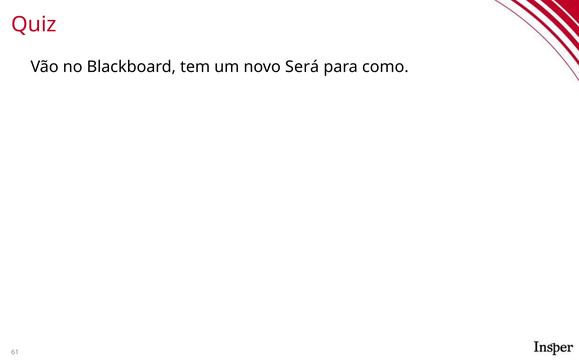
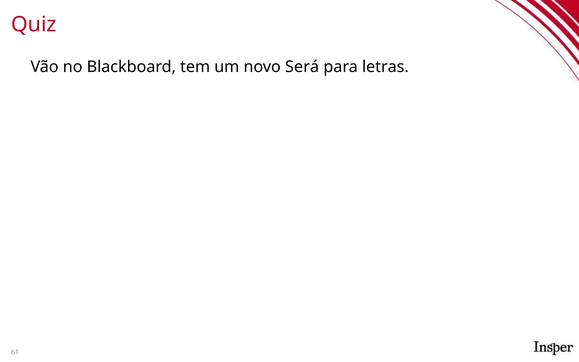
como: como -> letras (385, 67)
